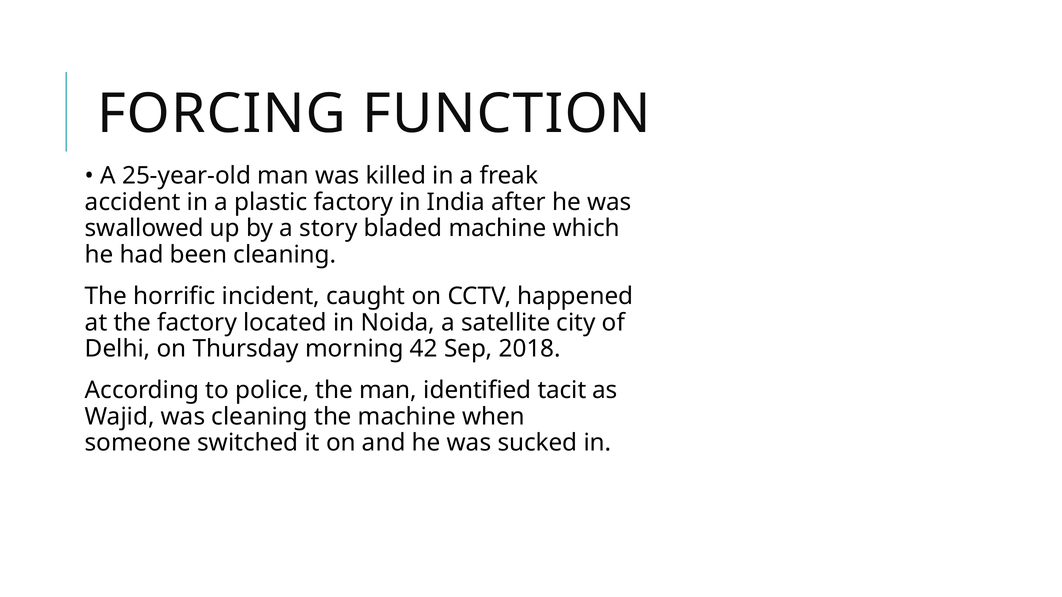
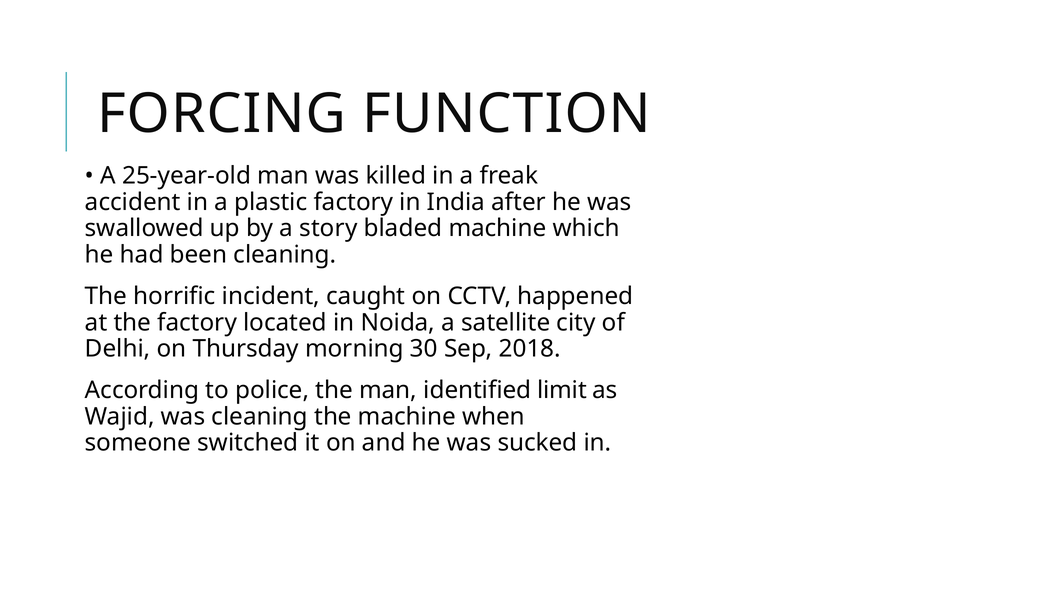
42: 42 -> 30 (424, 349)
tacit: tacit -> limit (562, 391)
